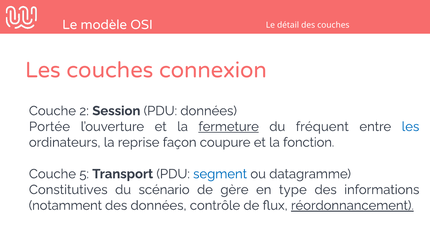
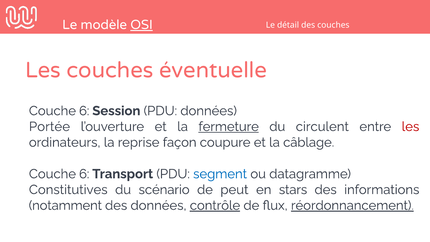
OSI underline: none -> present (142, 25)
connexion: connexion -> éventuelle (213, 70)
2: 2 -> 6 (84, 111)
fréquent: fréquent -> circulent (322, 127)
les colour: blue -> red (410, 127)
fonction: fonction -> câblage (309, 142)
5: 5 -> 6 (84, 174)
gère: gère -> peut (234, 190)
type: type -> stars (293, 190)
contrôle underline: none -> present (215, 205)
